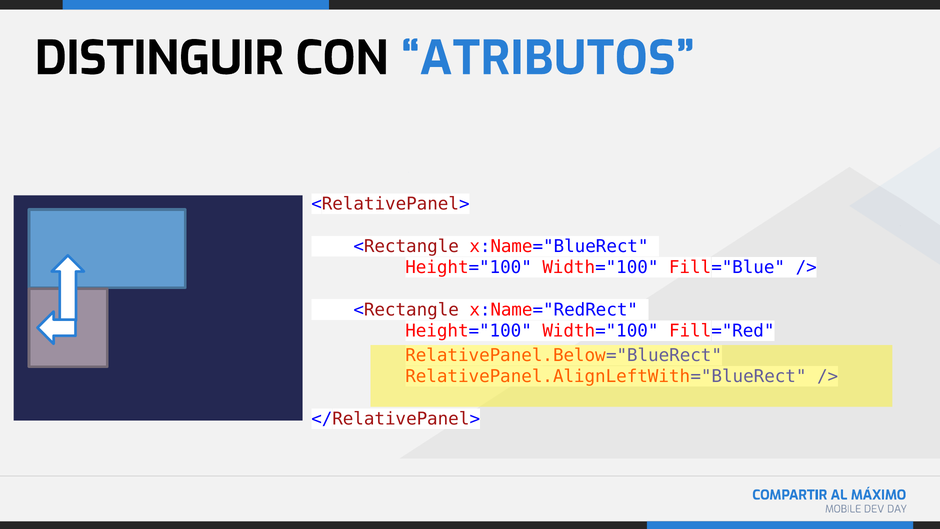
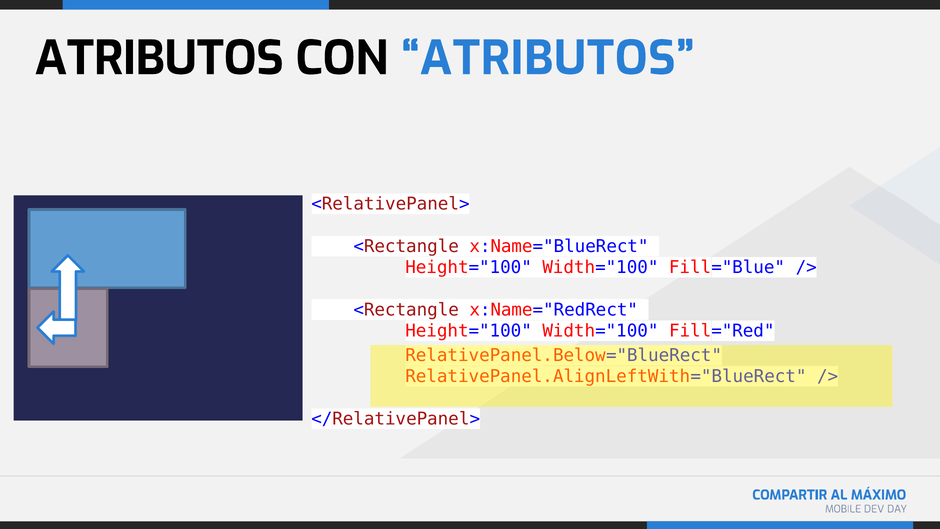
DISTINGUIR: DISTINGUIR -> ATRIBUTOS (159, 59)
